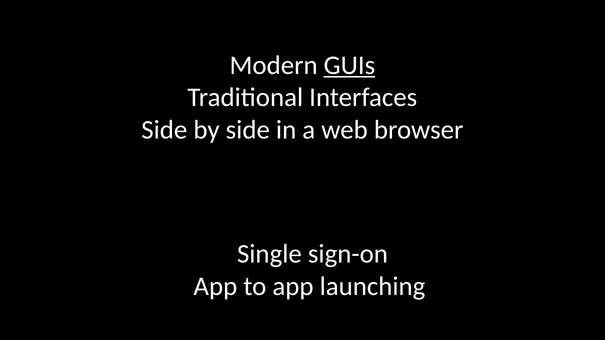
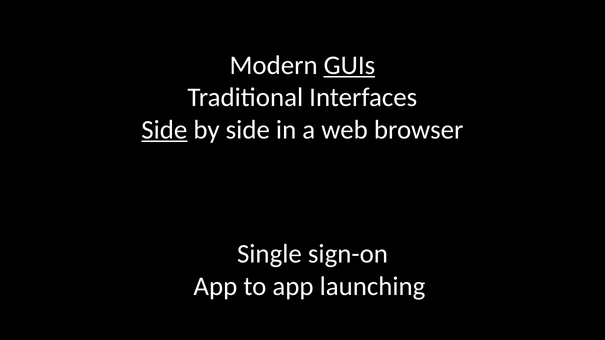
Side underline: none -> present (164, 130)
